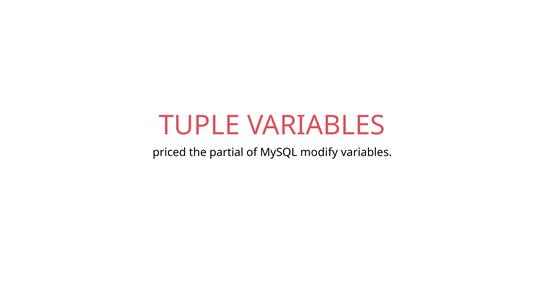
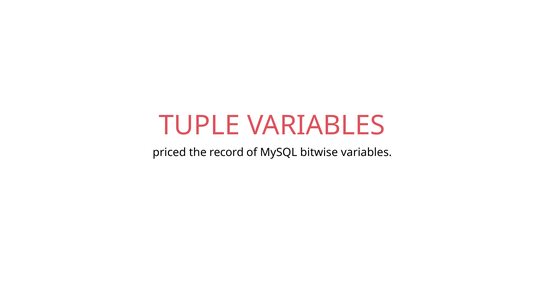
partial: partial -> record (227, 152)
modify: modify -> bitwise (319, 152)
